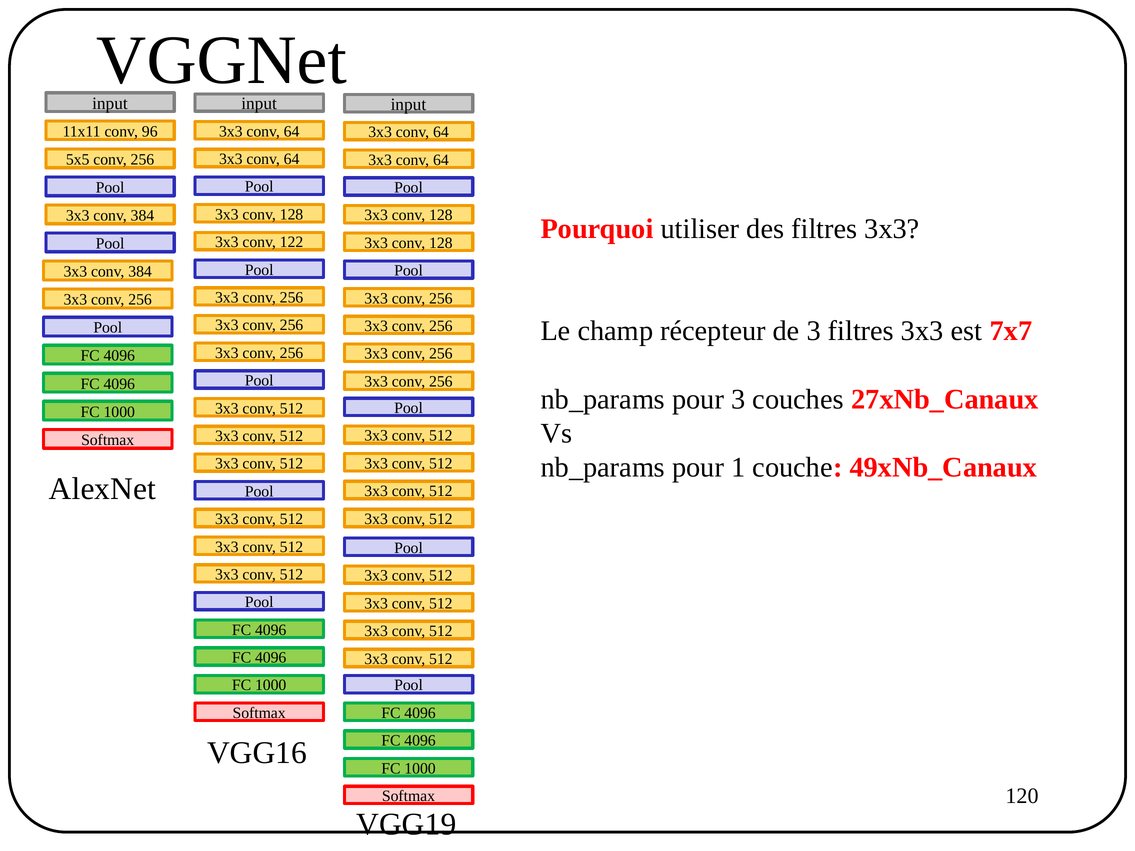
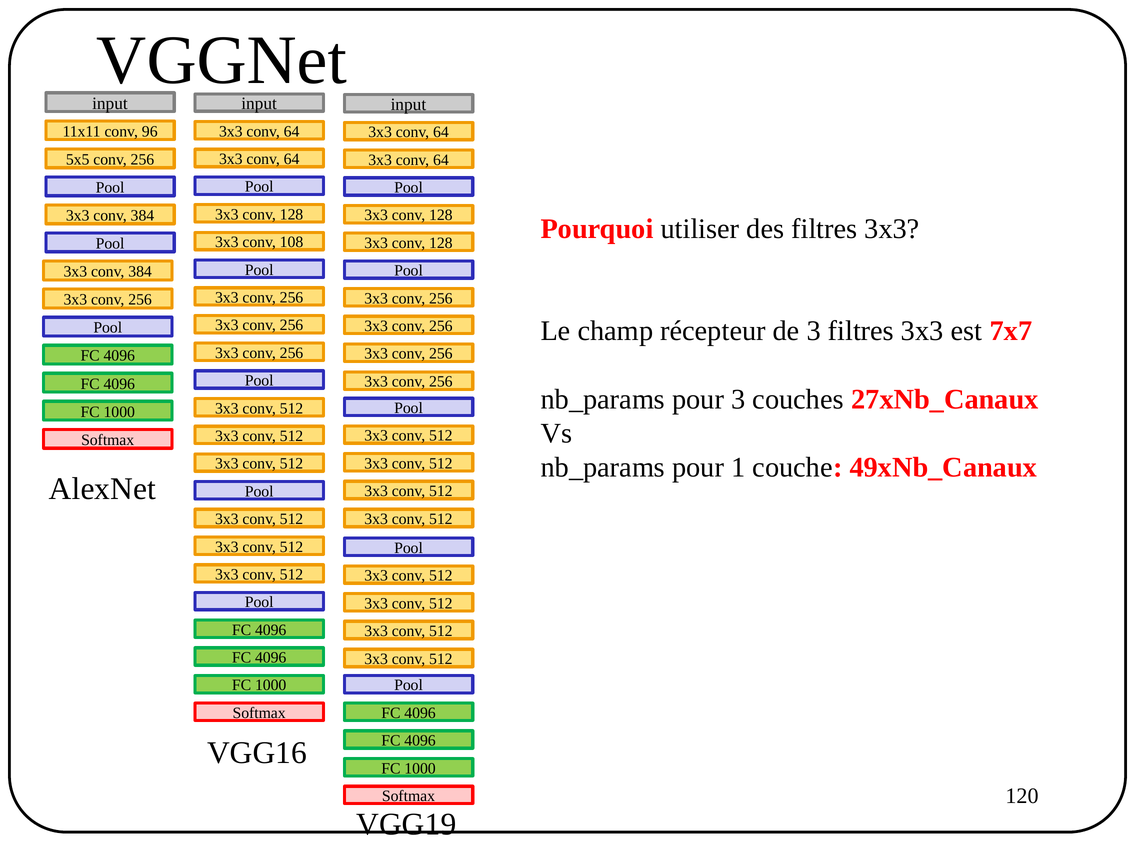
122: 122 -> 108 (291, 242)
